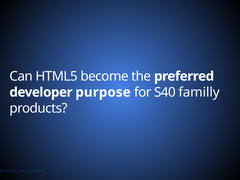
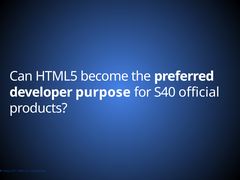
familly: familly -> official (199, 92)
